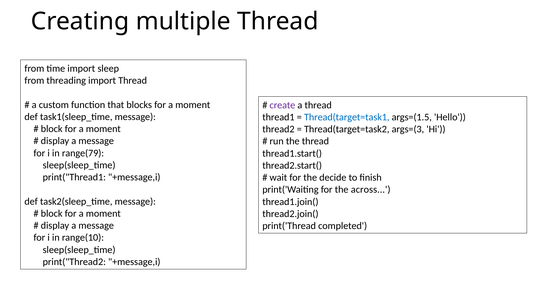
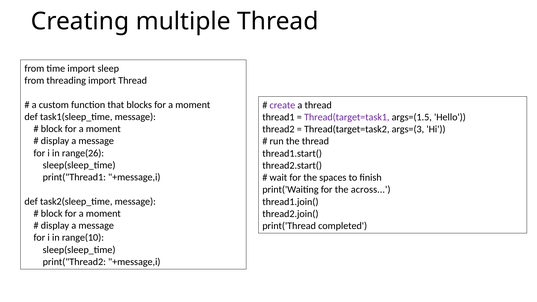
Thread(target=task1 colour: blue -> purple (347, 117)
range(79: range(79 -> range(26 (83, 153)
decide: decide -> spaces (333, 178)
